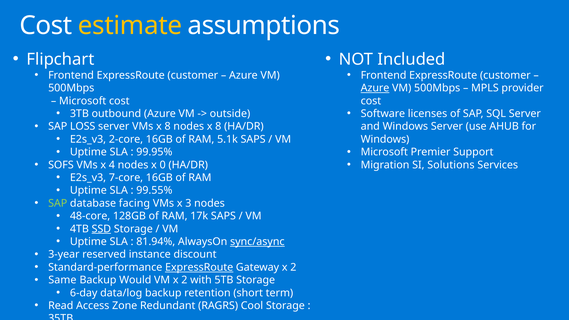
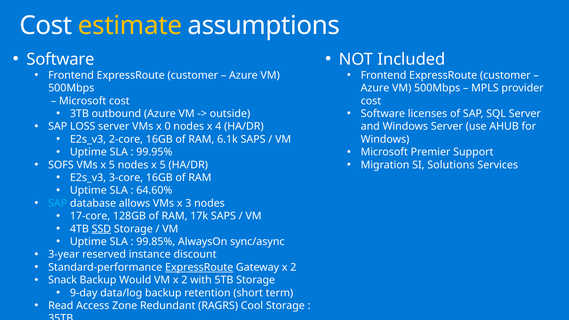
Flipchart: Flipchart -> Software (61, 59)
Azure underline: present -> none (375, 88)
VMs x 8: 8 -> 0 (168, 127)
nodes x 8: 8 -> 4 (218, 127)
5.1k: 5.1k -> 6.1k (227, 139)
VMs x 4: 4 -> 5 (112, 165)
nodes x 0: 0 -> 5 (163, 165)
7-core: 7-core -> 3-core (126, 178)
99.55%: 99.55% -> 64.60% (154, 191)
SAP colour: light green -> light blue (58, 203)
facing: facing -> allows (134, 203)
48-core: 48-core -> 17-core (90, 216)
81.94%: 81.94% -> 99.85% (156, 242)
sync/async underline: present -> none (257, 242)
Same: Same -> Snack (63, 280)
6-day: 6-day -> 9-day (84, 293)
